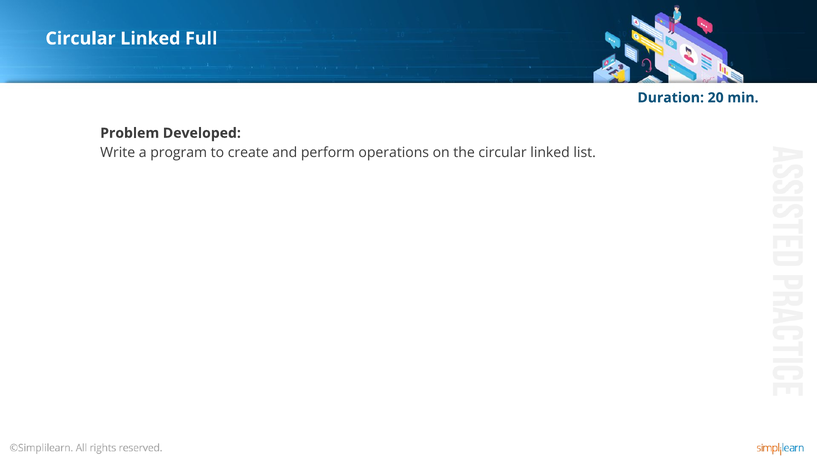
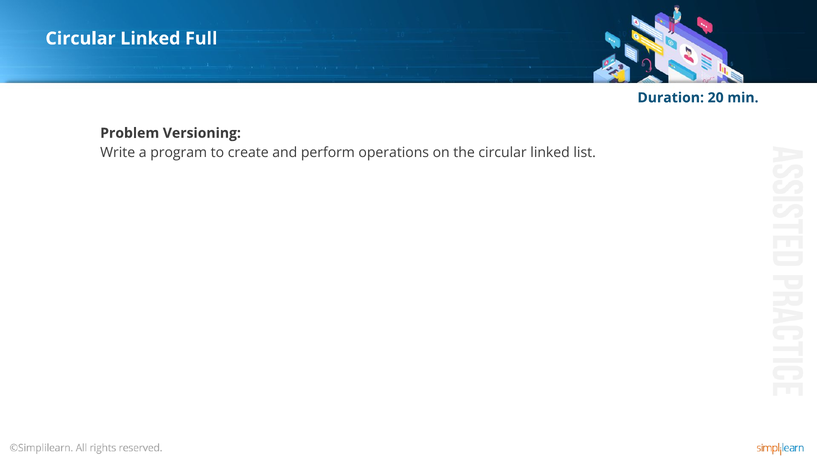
Developed: Developed -> Versioning (202, 133)
